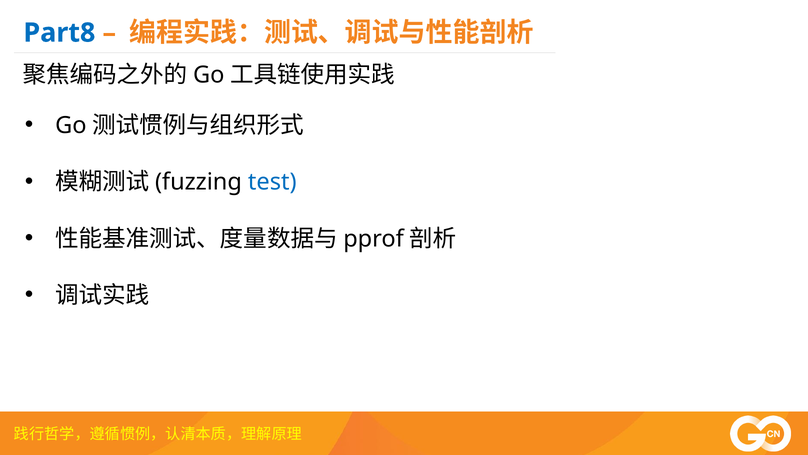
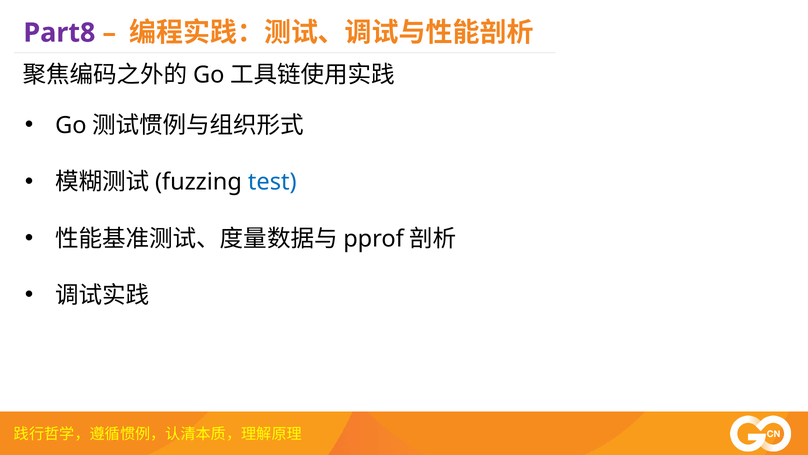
Part8 colour: blue -> purple (59, 33)
